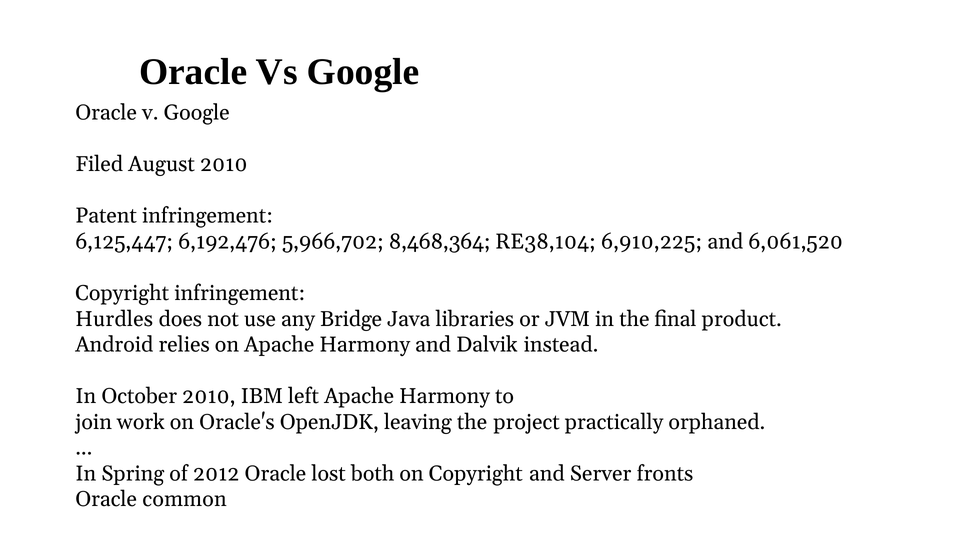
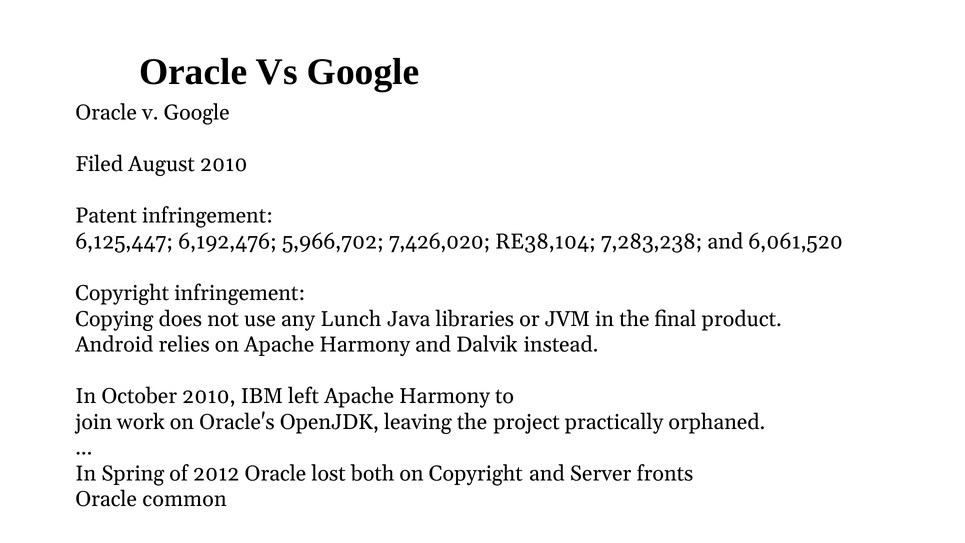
8,468,364: 8,468,364 -> 7,426,020 (440, 242)
6,910,225: 6,910,225 -> 7,283,238 (652, 242)
Hurdles: Hurdles -> Copying (114, 319)
Bridge: Bridge -> Lunch (351, 319)
